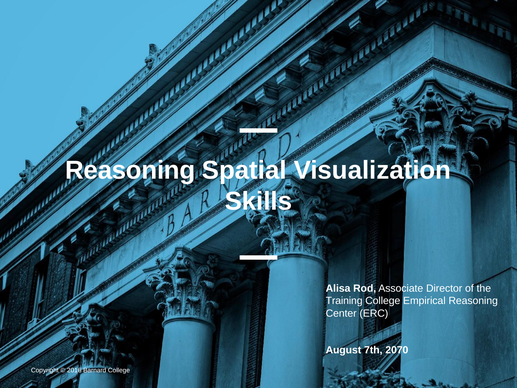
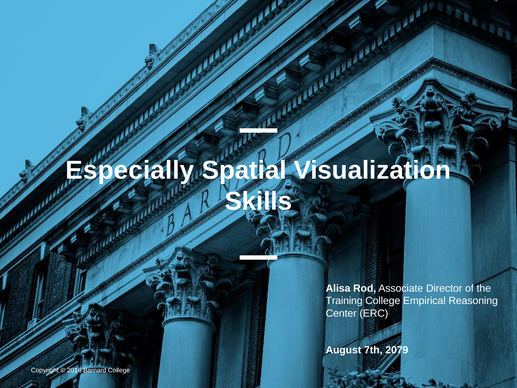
Reasoning: Reasoning -> Especially (130, 170)
2070: 2070 -> 2079 (397, 350)
